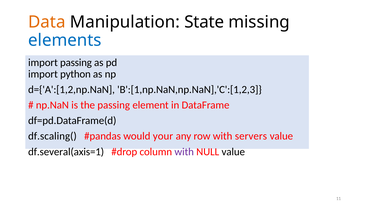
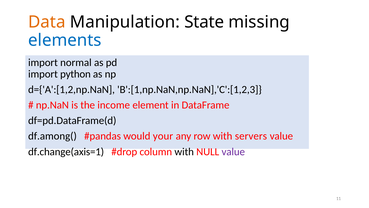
import passing: passing -> normal (76, 62)
the passing: passing -> income (114, 105)
df.scaling(: df.scaling( -> df.among( (52, 136)
df.several(axis=1: df.several(axis=1 -> df.change(axis=1 (66, 151)
with colour: purple -> black (184, 151)
value colour: black -> purple (233, 151)
